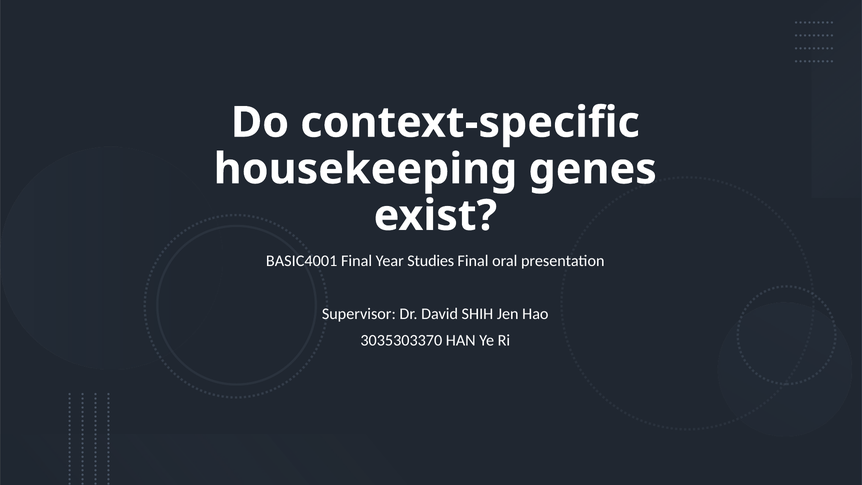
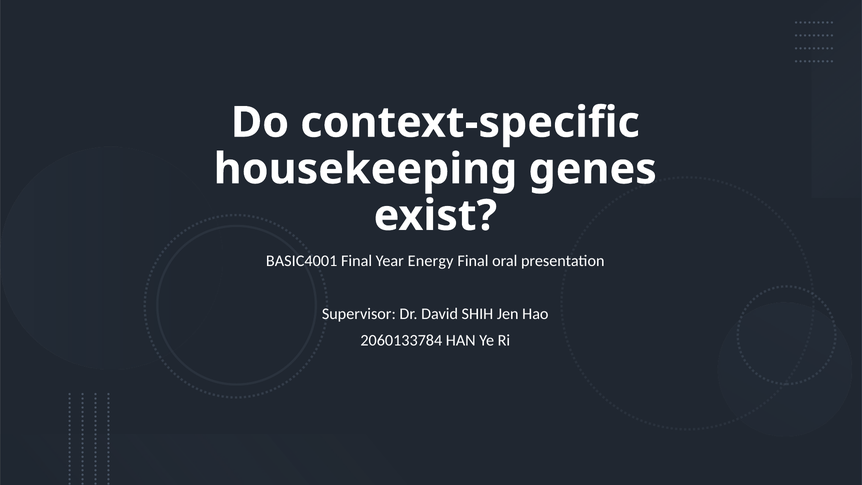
Studies: Studies -> Energy (431, 261)
3035303370: 3035303370 -> 2060133784 (401, 340)
